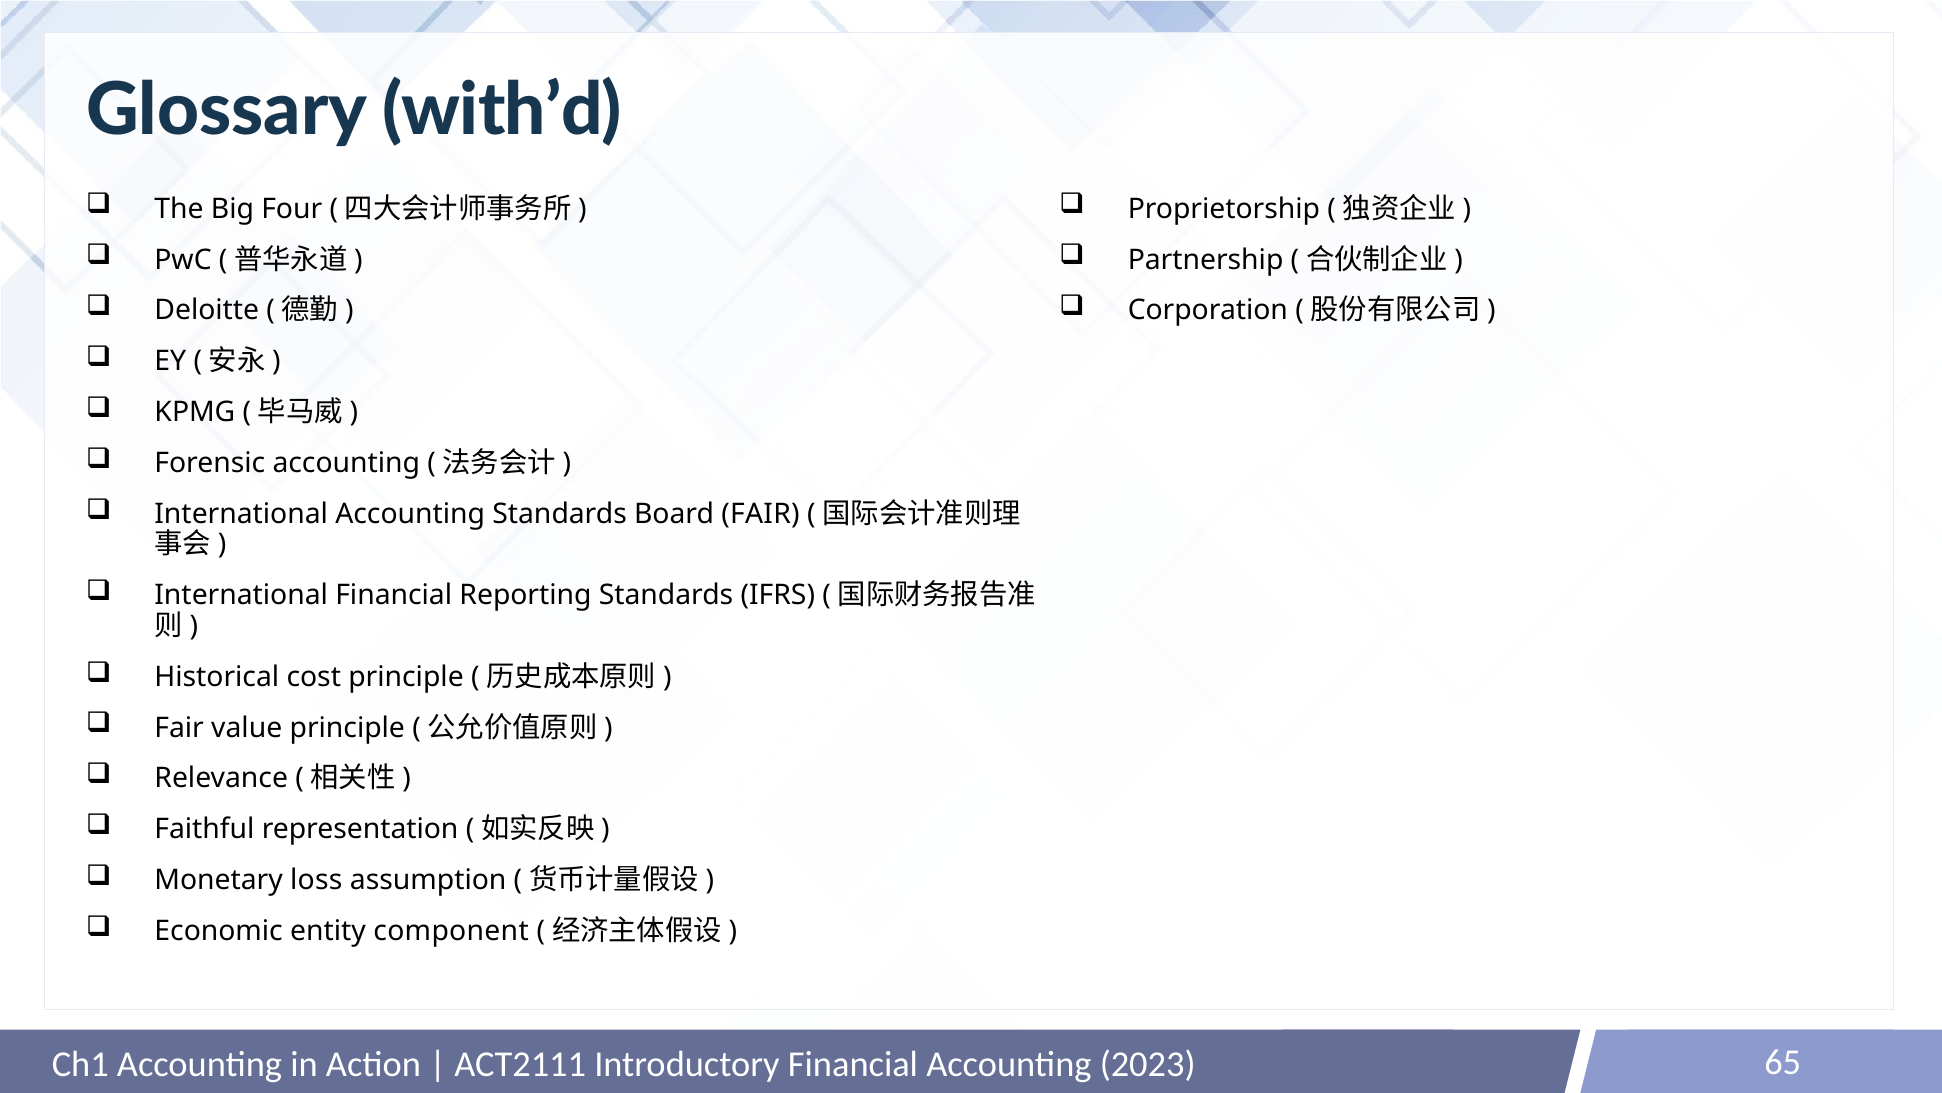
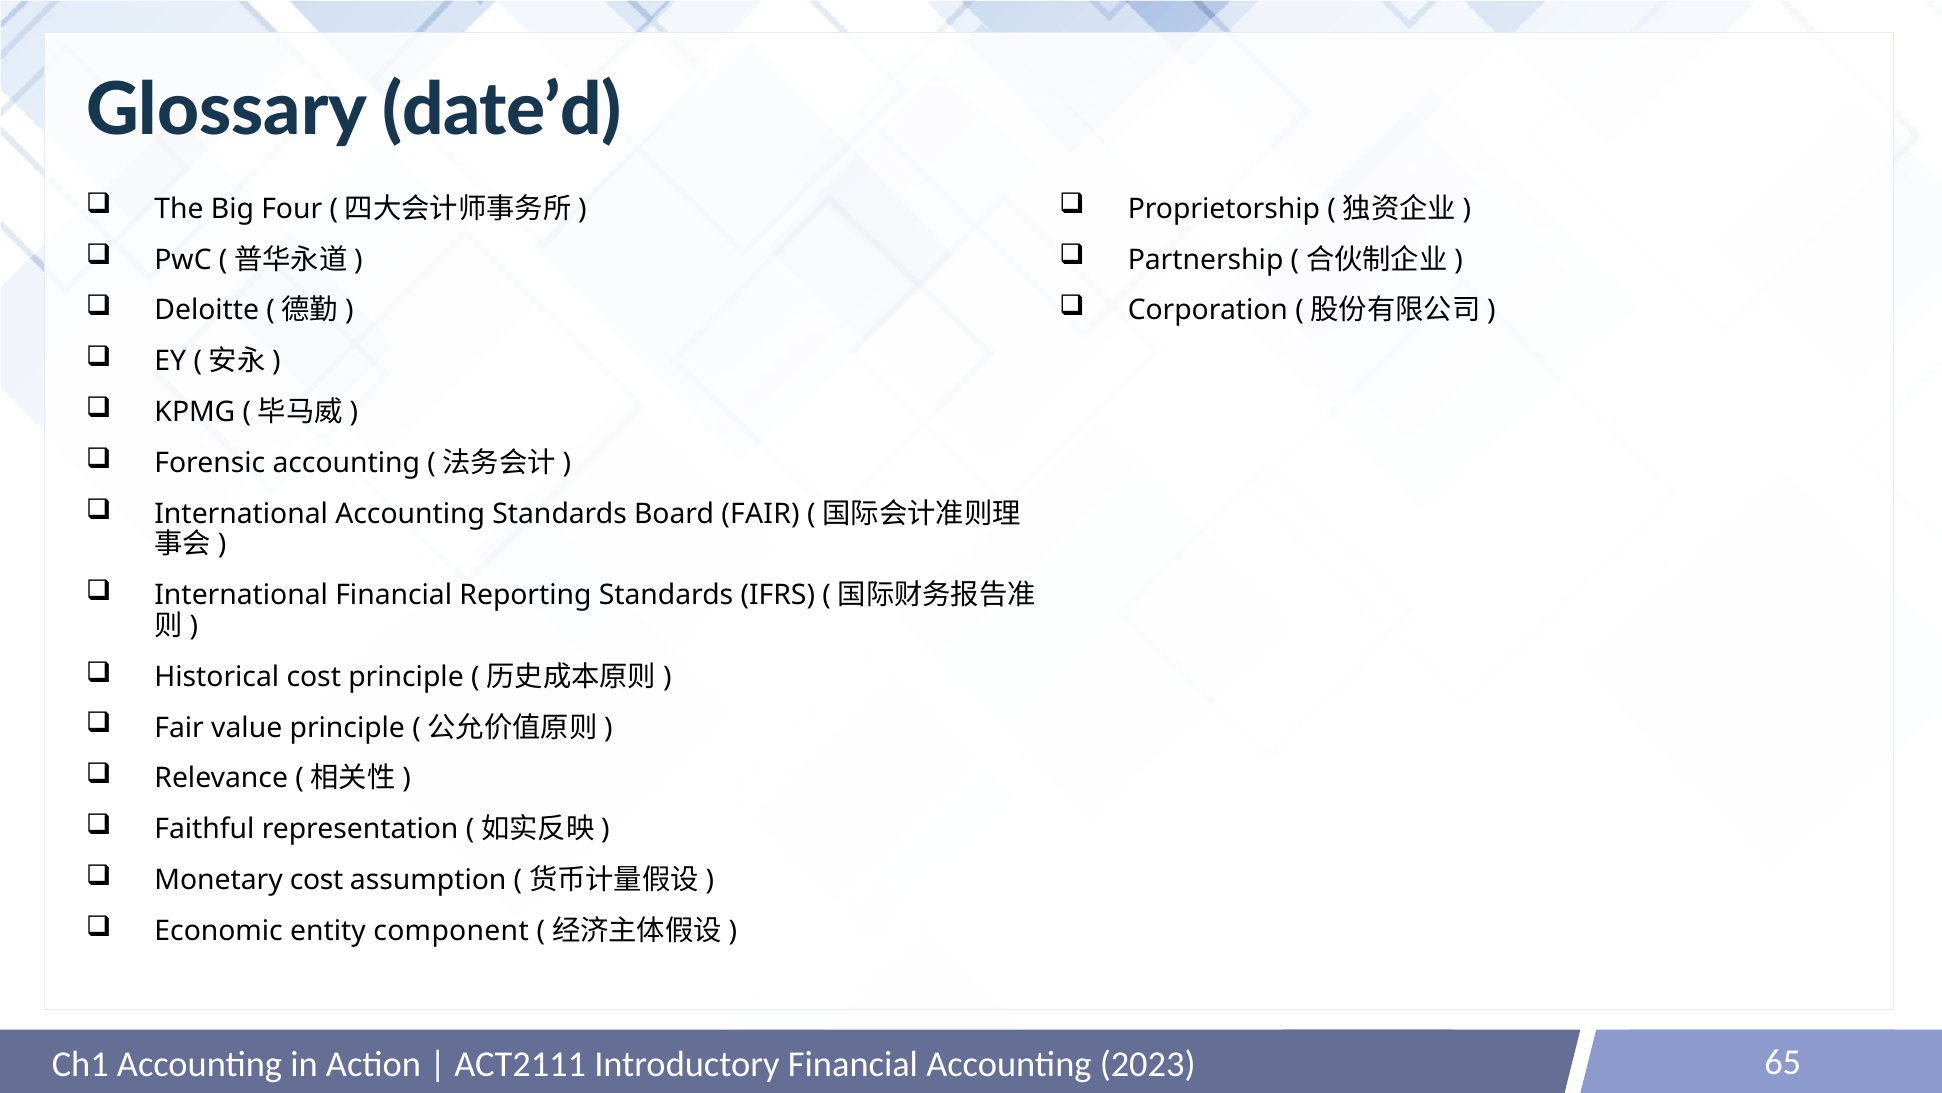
with’d: with’d -> date’d (502, 111)
Monetary loss: loss -> cost (317, 880)
